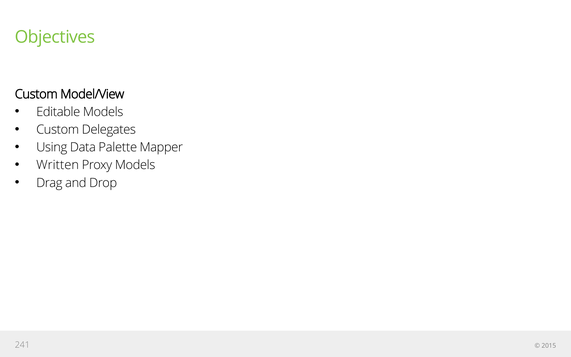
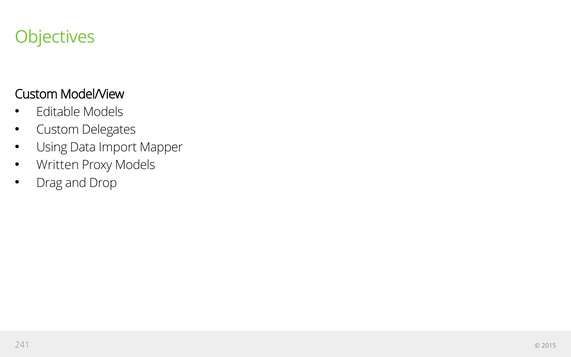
Palette: Palette -> Import (118, 147)
